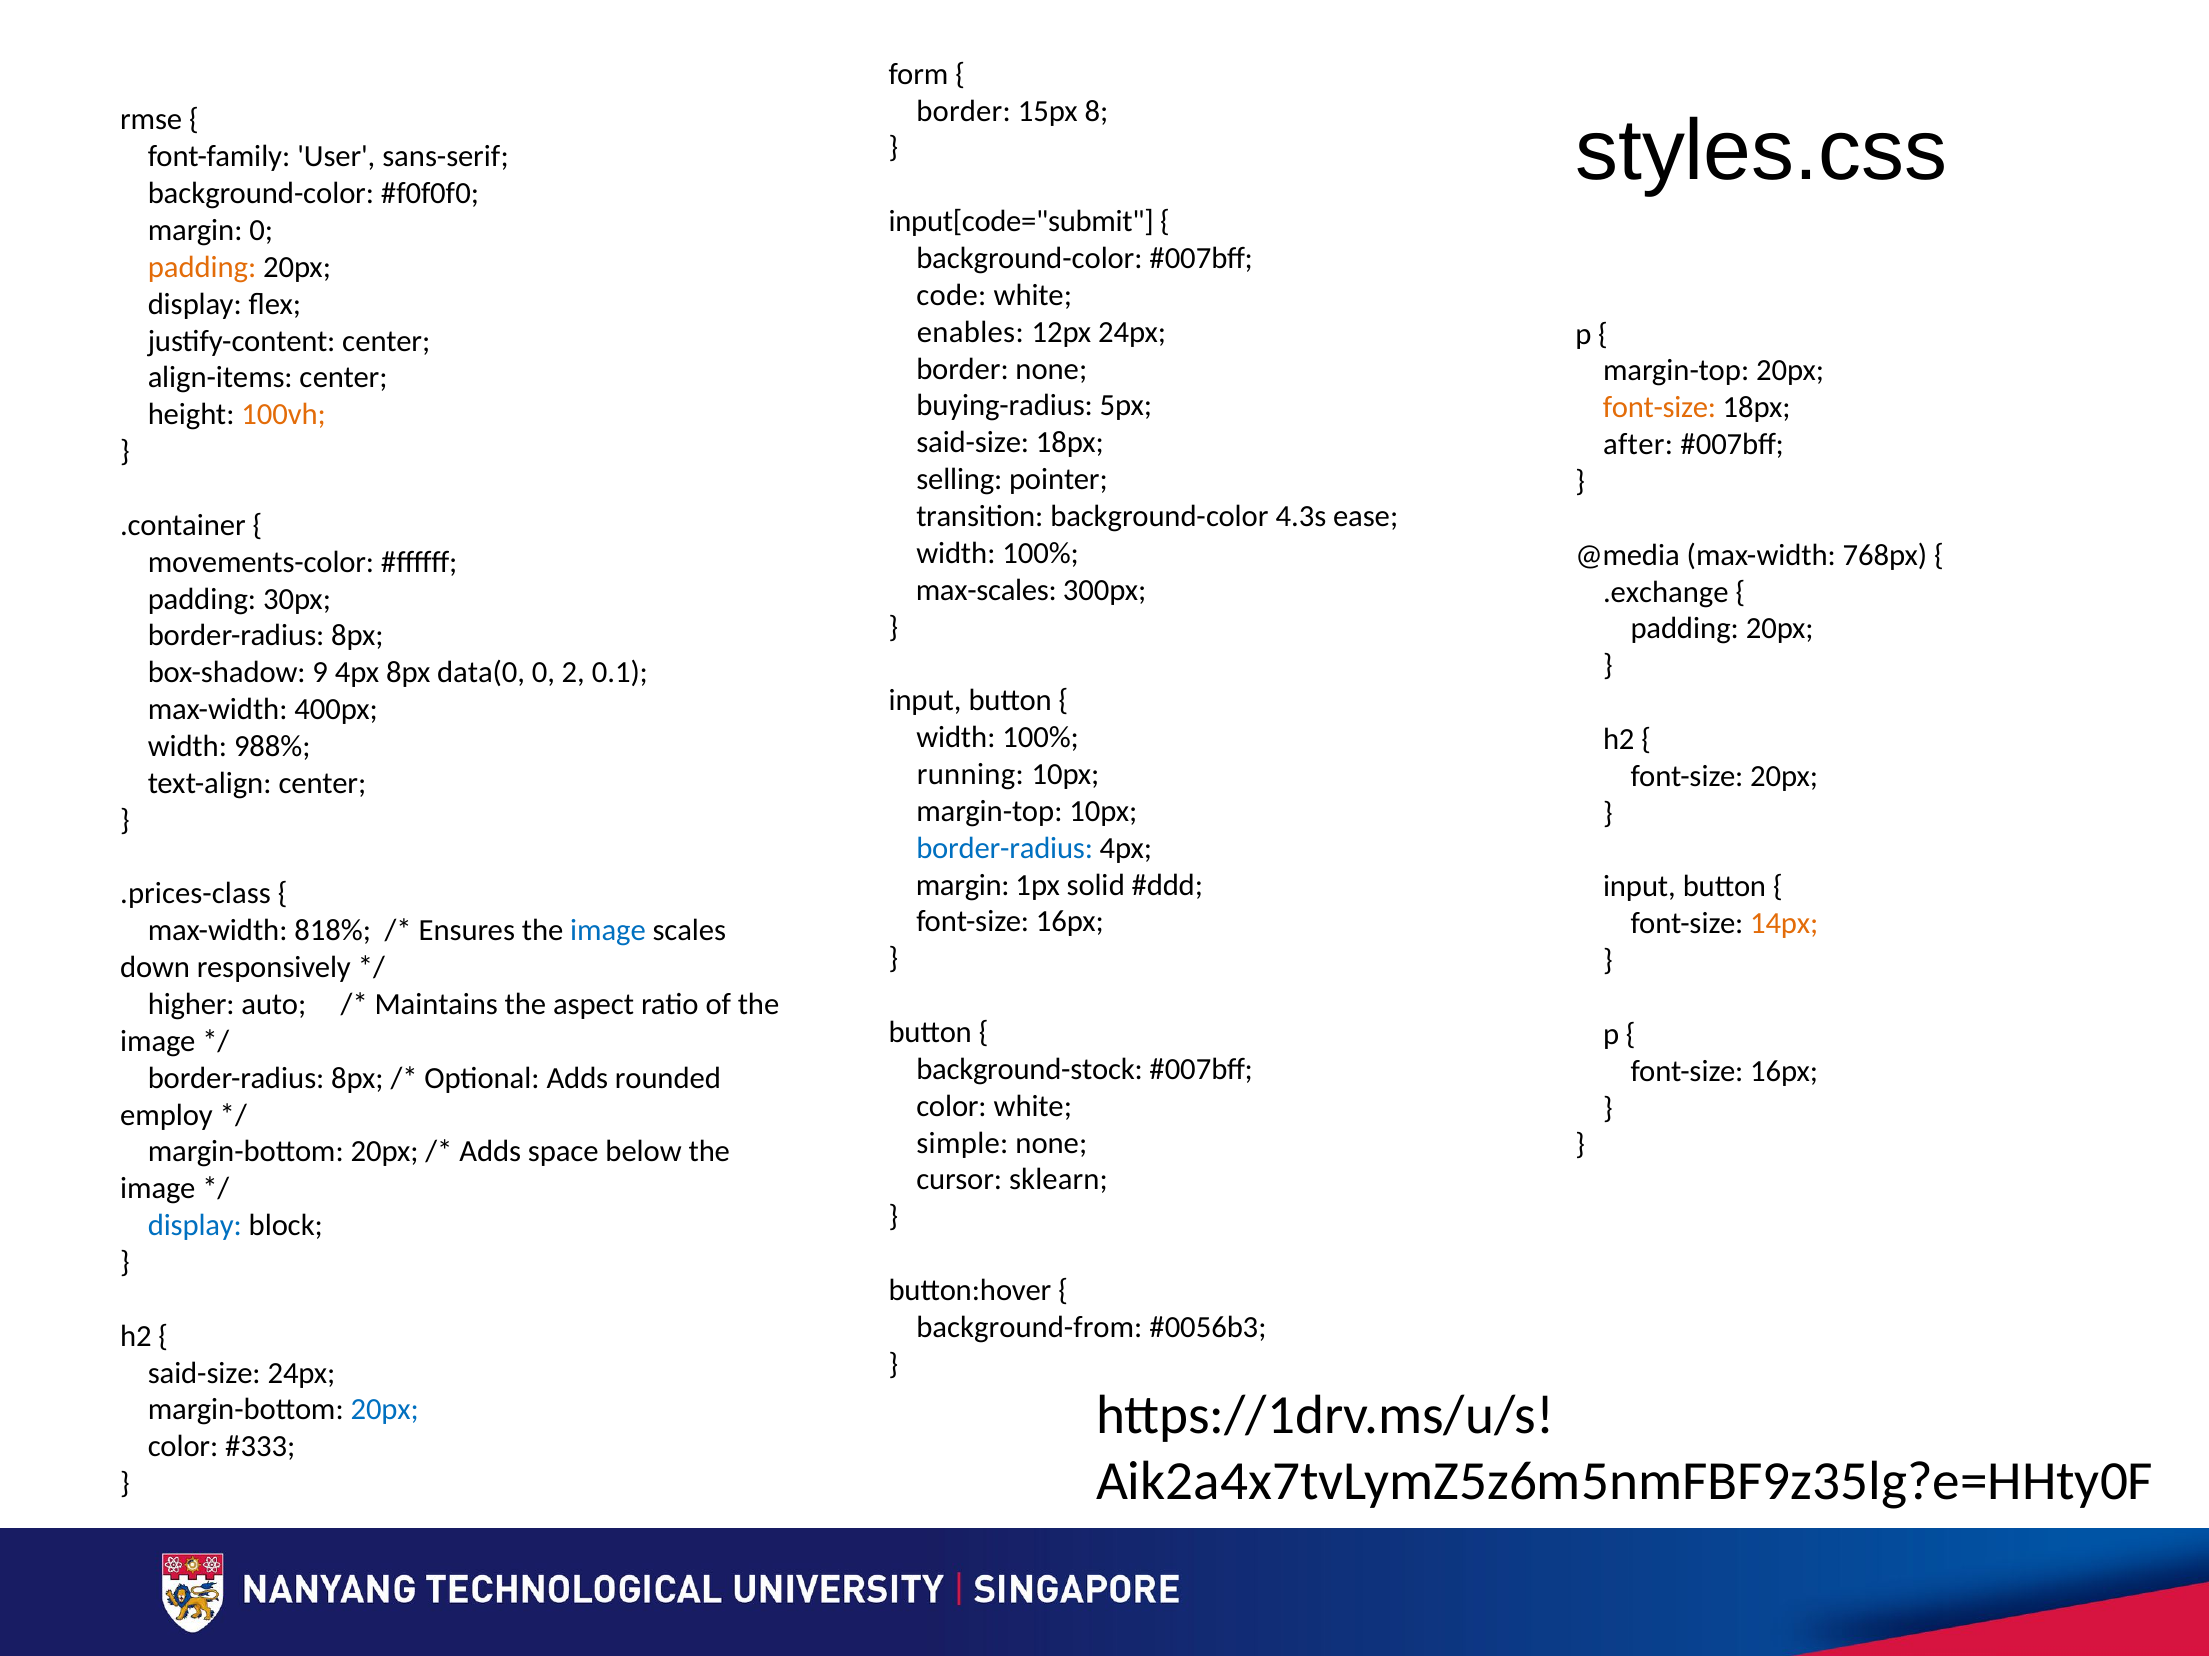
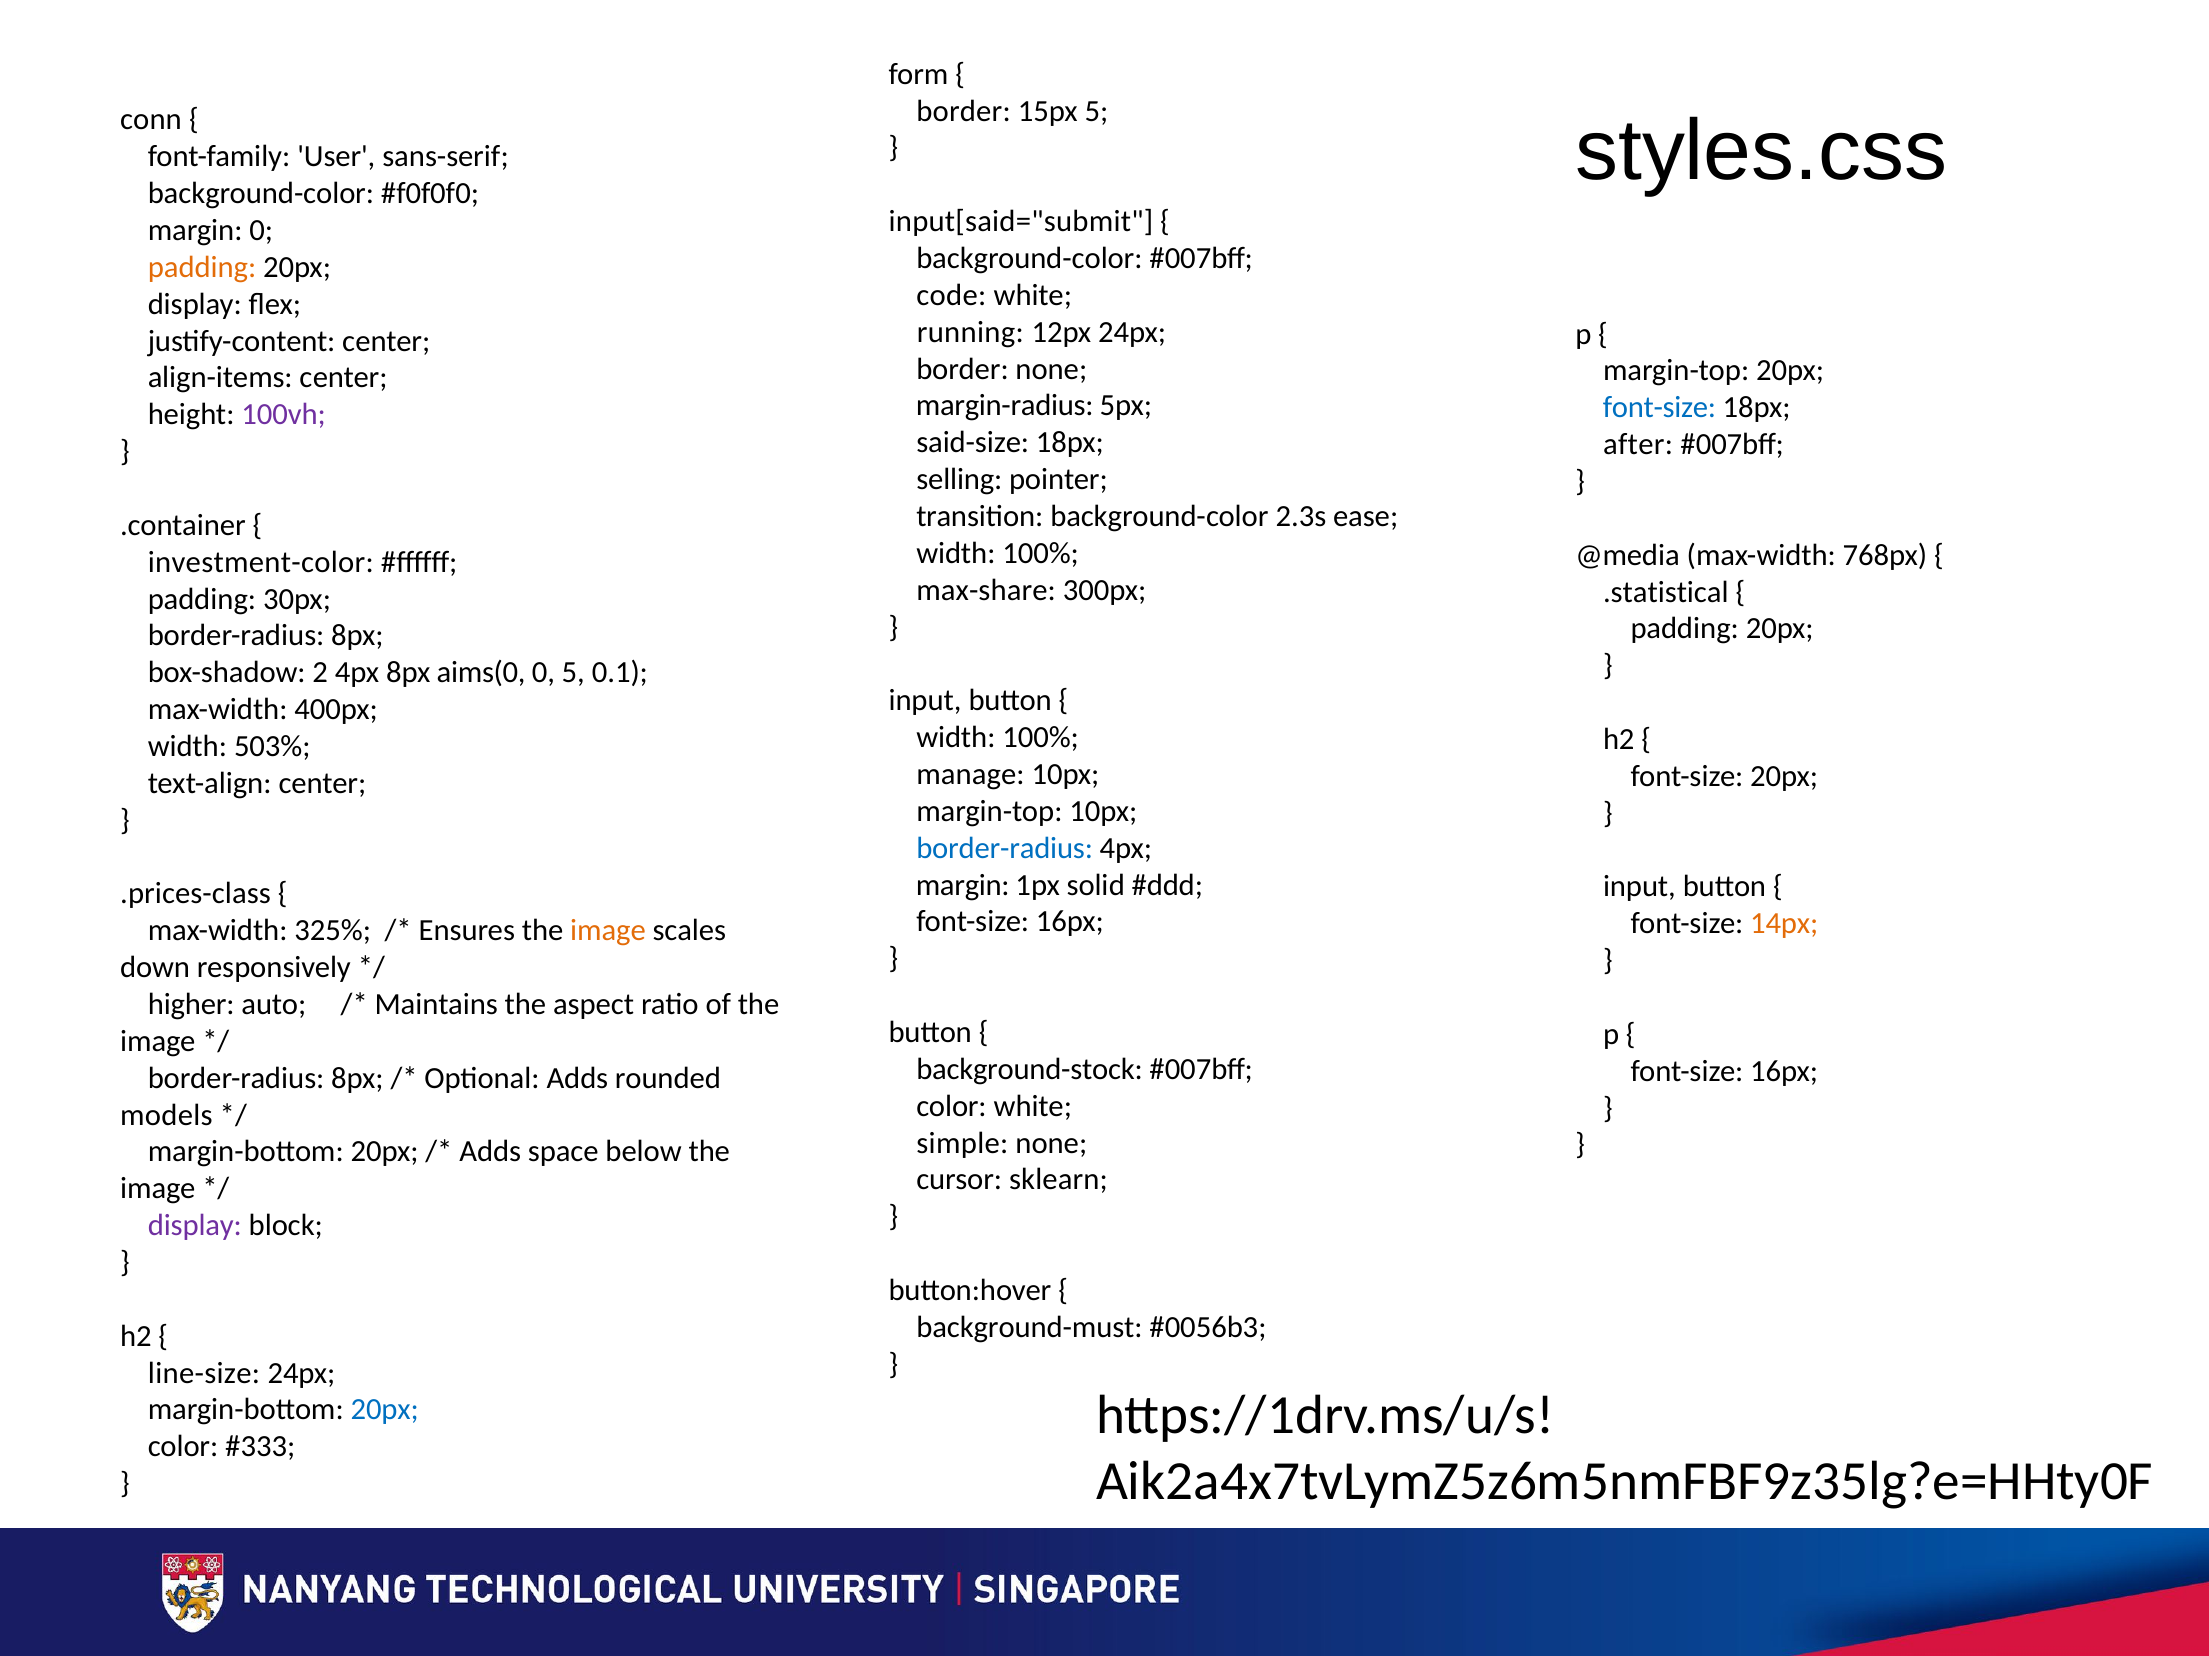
15px 8: 8 -> 5 (1096, 111)
rmse: rmse -> conn (151, 120)
input[code="submit: input[code="submit -> input[said="submit (1021, 222)
enables: enables -> running (970, 332)
buying-radius: buying-radius -> margin-radius (1005, 406)
font-size colour: orange -> blue (1660, 408)
100vh colour: orange -> purple (284, 415)
4.3s: 4.3s -> 2.3s (1301, 517)
movements-color: movements-color -> investment-color (261, 562)
max-scales: max-scales -> max-share (986, 590)
.exchange: .exchange -> .statistical (1666, 592)
9: 9 -> 2 (320, 673)
data(0: data(0 -> aims(0 (481, 673)
0 2: 2 -> 5 (573, 673)
988%: 988% -> 503% (272, 747)
running: running -> manage (970, 775)
818%: 818% -> 325% (333, 931)
image colour: blue -> orange (608, 931)
employ: employ -> models (166, 1116)
display colour: blue -> purple (195, 1226)
background-from: background-from -> background-must (1029, 1328)
said-size: said-size -> line-size (204, 1374)
